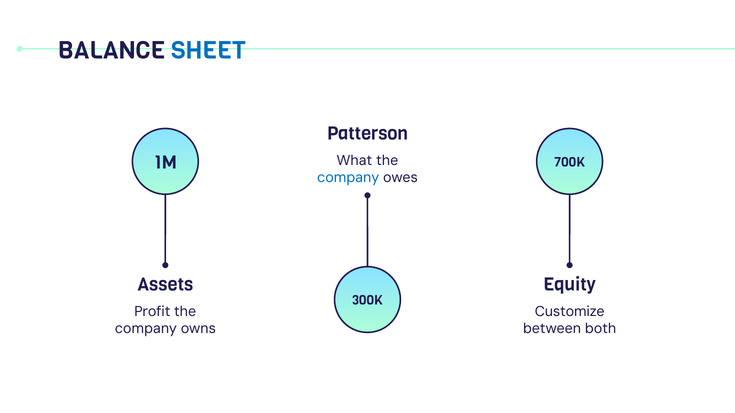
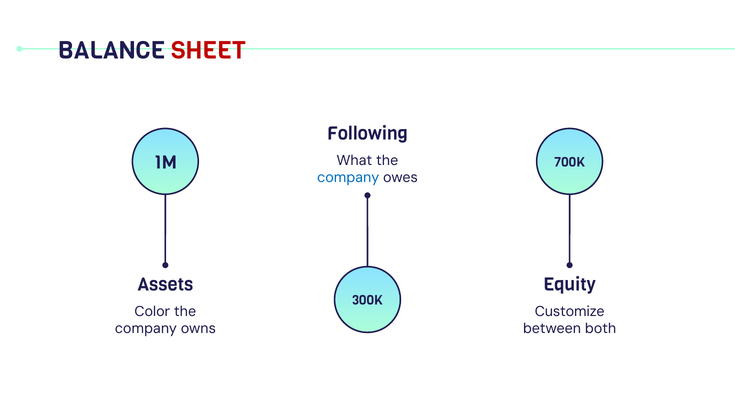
SHEET colour: blue -> red (208, 51)
Patterson: Patterson -> Following (367, 134)
Profit: Profit -> Color (152, 312)
